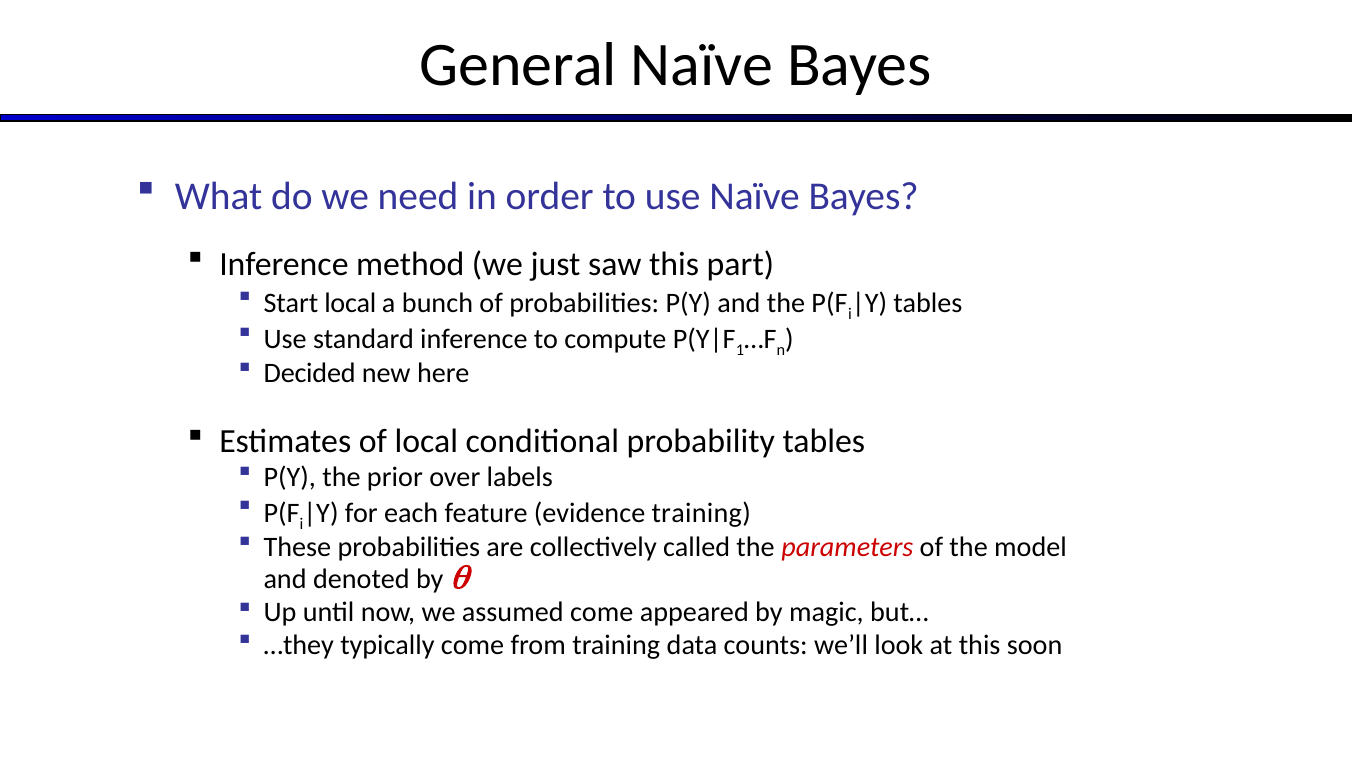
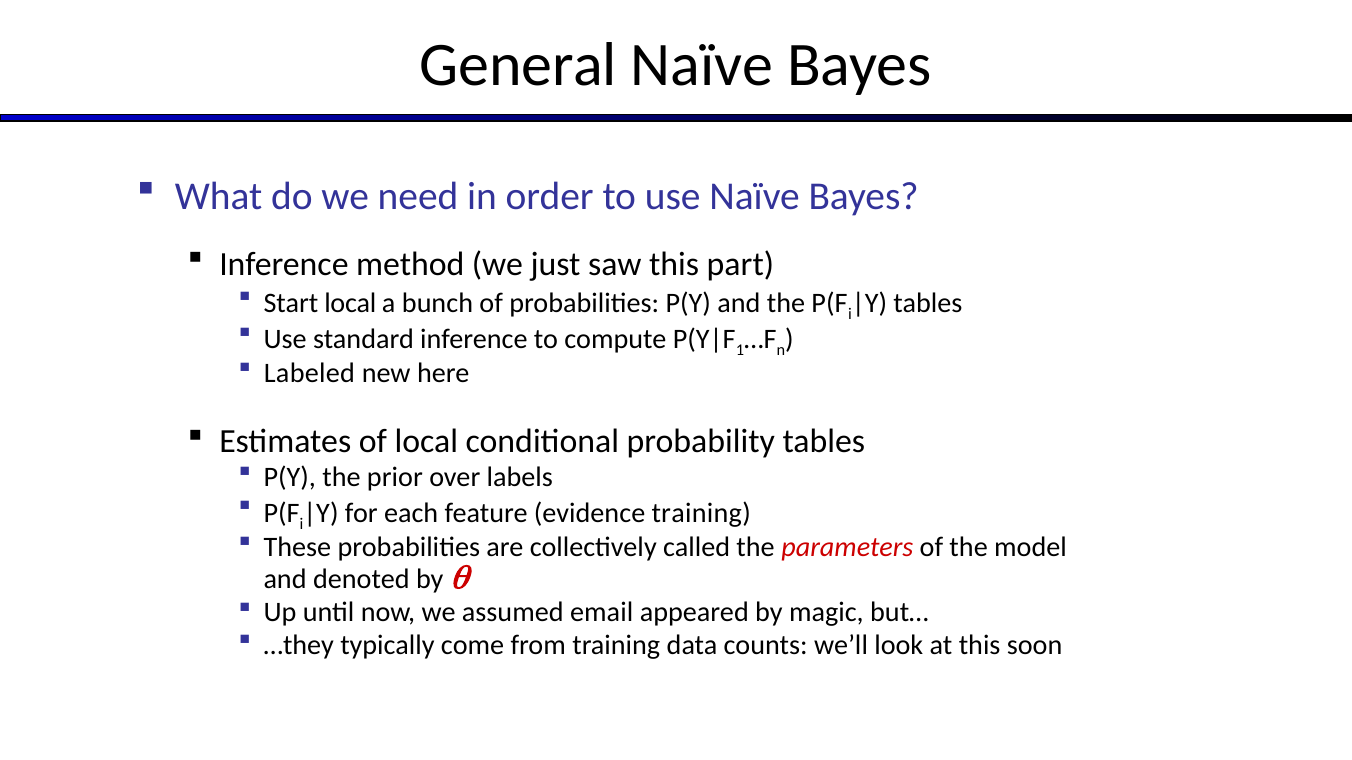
Decided: Decided -> Labeled (309, 373)
assumed come: come -> email (602, 613)
